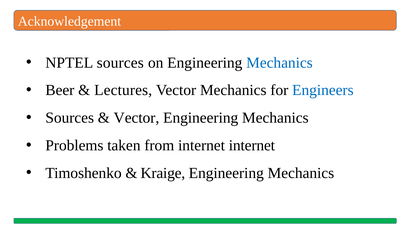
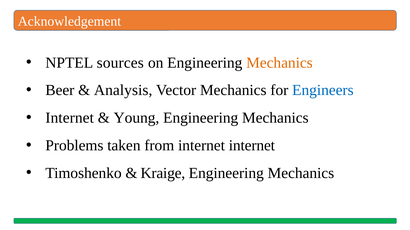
Mechanics colour: blue -> orange (279, 63)
Lectures: Lectures -> Analysis (123, 90)
Sources: Sources -> Internet (70, 118)
Vector: Vector -> Young (136, 118)
